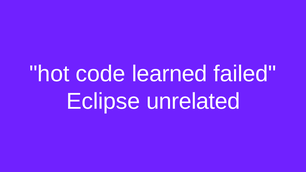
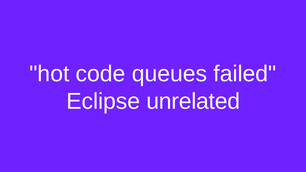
learned: learned -> queues (169, 74)
